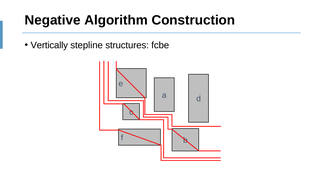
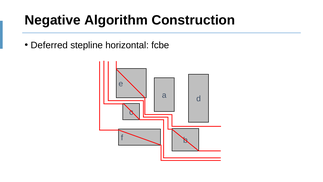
Vertically: Vertically -> Deferred (49, 45)
structures: structures -> horizontal (127, 45)
